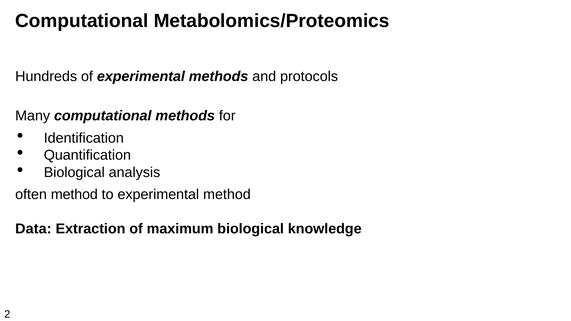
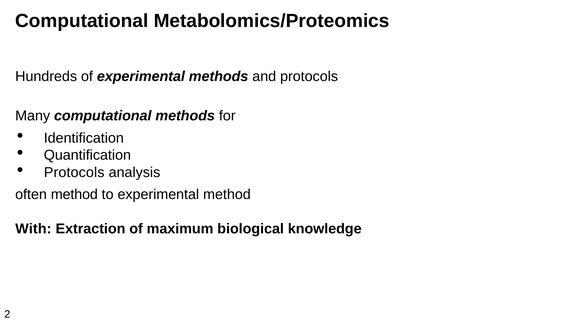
Biological: Biological -> Protocols (74, 172)
Data: Data -> With (33, 229)
